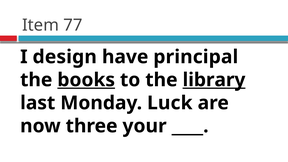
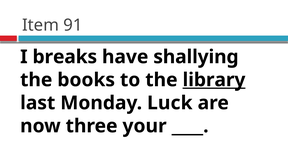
77: 77 -> 91 (73, 25)
design: design -> breaks (65, 57)
principal: principal -> shallying (196, 57)
books underline: present -> none (86, 80)
